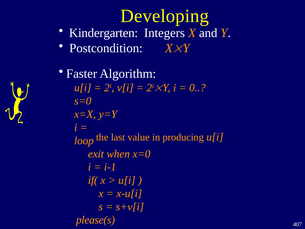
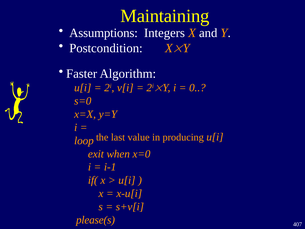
Developing: Developing -> Maintaining (165, 16)
Kindergarten: Kindergarten -> Assumptions (104, 33)
